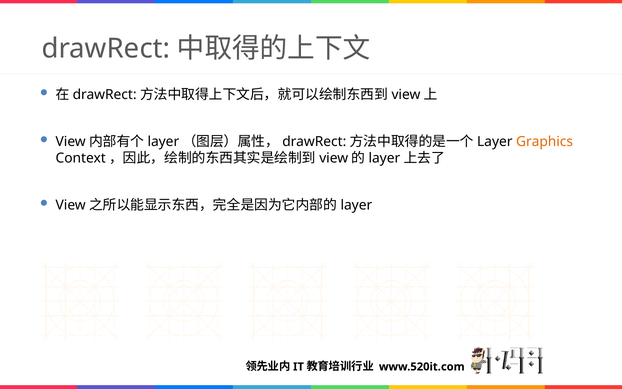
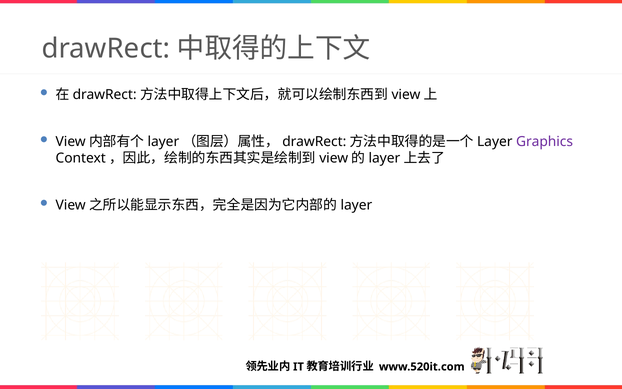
Graphics colour: orange -> purple (545, 141)
